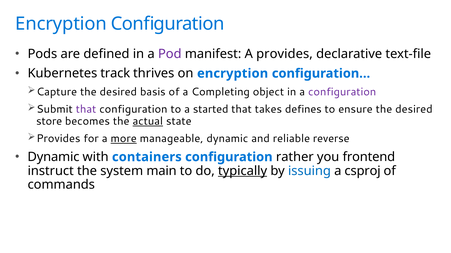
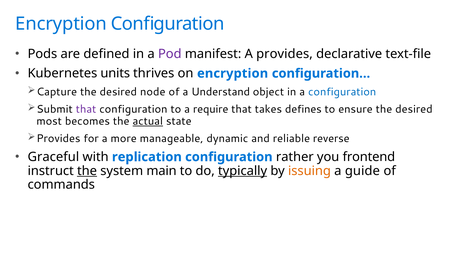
track: track -> units (115, 74)
basis: basis -> node (153, 92)
Completing: Completing -> Understand (221, 92)
configuration colour: purple -> blue (342, 92)
started: started -> require (211, 110)
store: store -> most (49, 121)
more underline: present -> none (124, 139)
Dynamic: Dynamic -> Graceful (53, 157)
containers: containers -> replication (147, 157)
the underline: none -> present (87, 171)
issuing colour: blue -> orange (309, 171)
csproj: csproj -> guide (362, 171)
